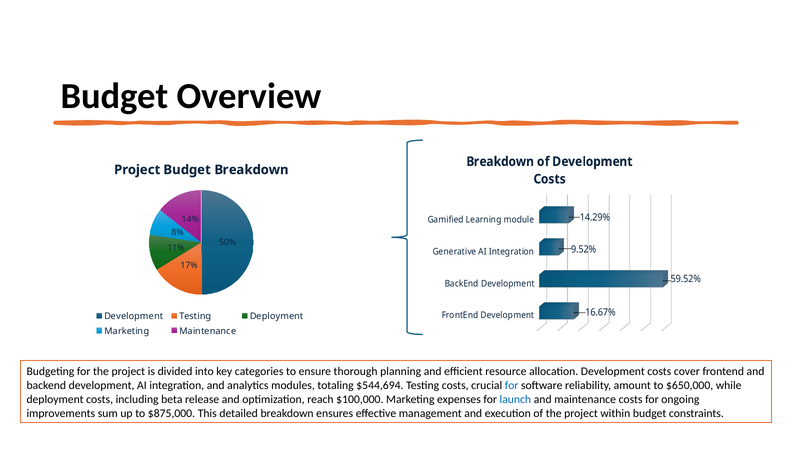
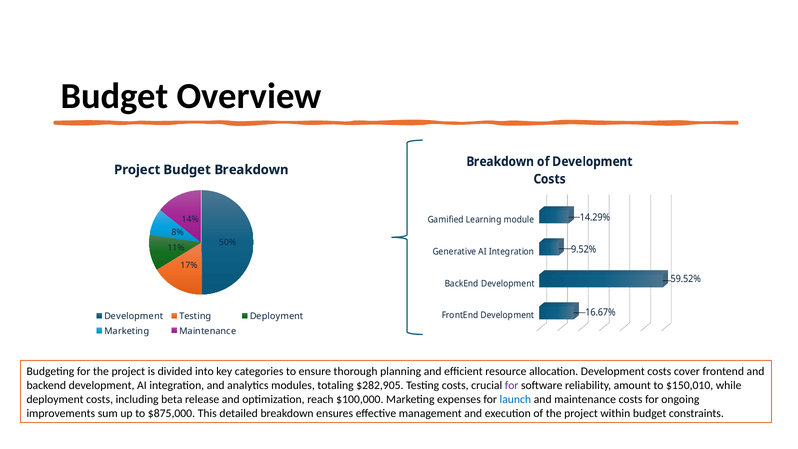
$544,694: $544,694 -> $282,905 (380, 385)
for colour: blue -> purple (512, 385)
$650,000: $650,000 -> $150,010 (690, 385)
